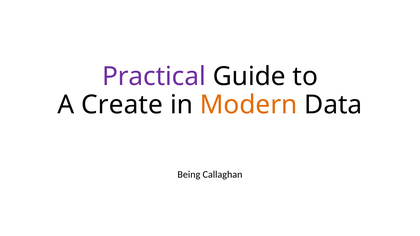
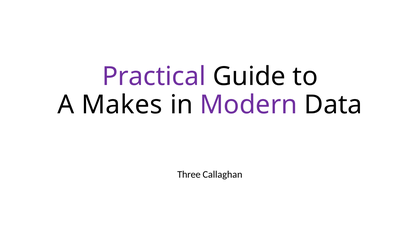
Create: Create -> Makes (122, 105)
Modern colour: orange -> purple (249, 105)
Being: Being -> Three (189, 175)
